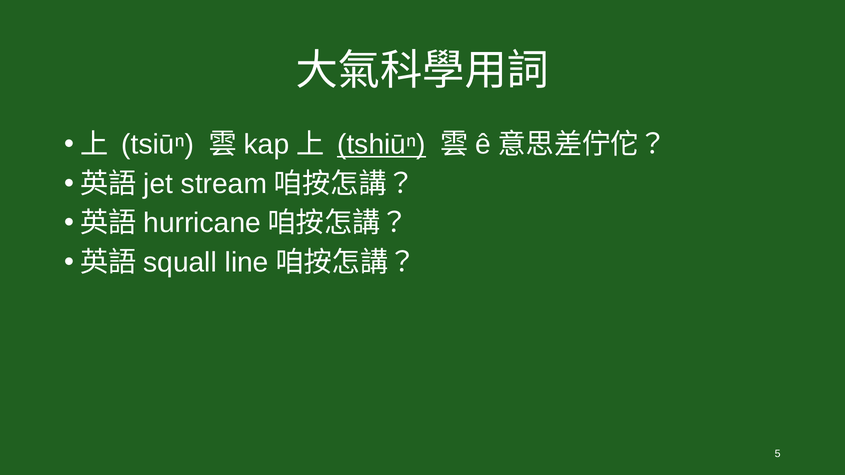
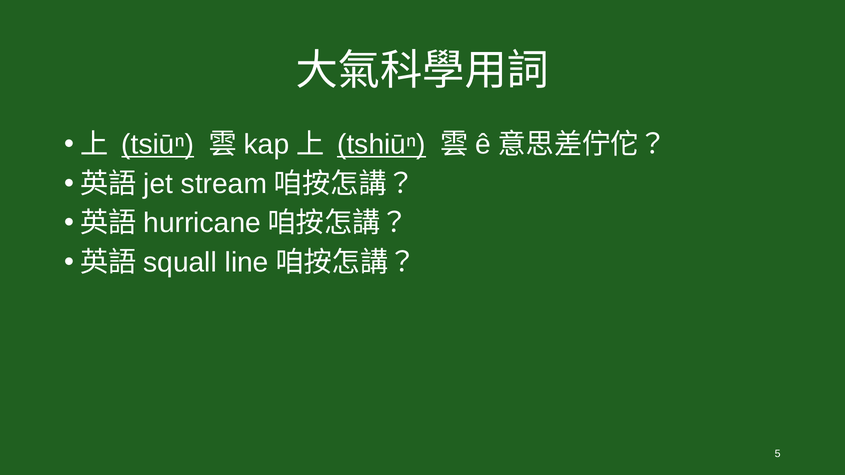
tsiūⁿ underline: none -> present (158, 145)
